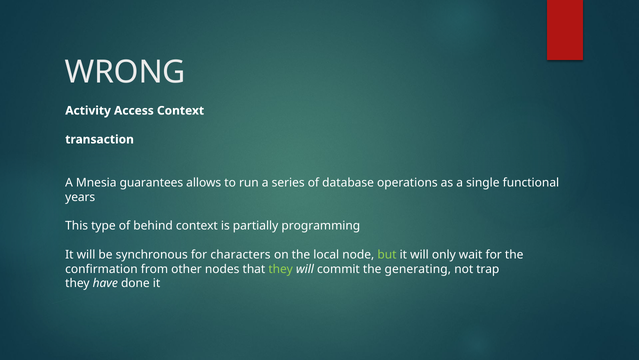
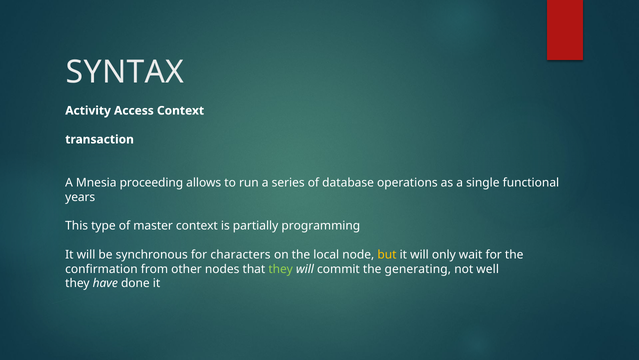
WRONG: WRONG -> SYNTAX (125, 72)
guarantees: guarantees -> proceeding (151, 182)
behind: behind -> master (153, 225)
but colour: light green -> yellow (387, 254)
trap: trap -> well (488, 269)
